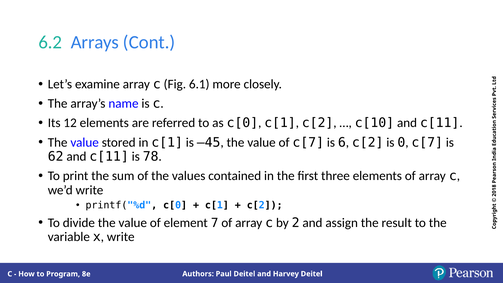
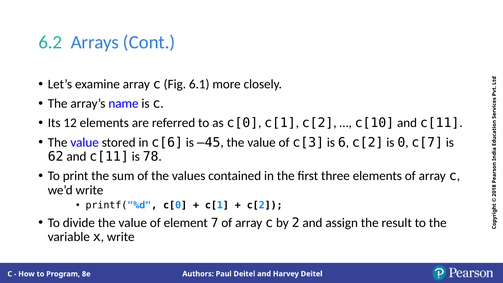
in c[1: c[1 -> c[6 (167, 142)
of c[7: c[7 -> c[3 (308, 142)
